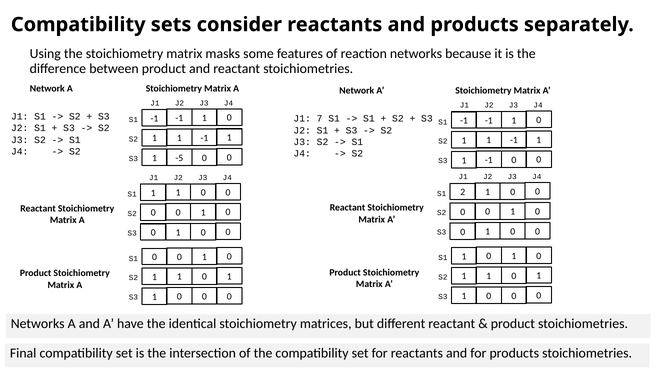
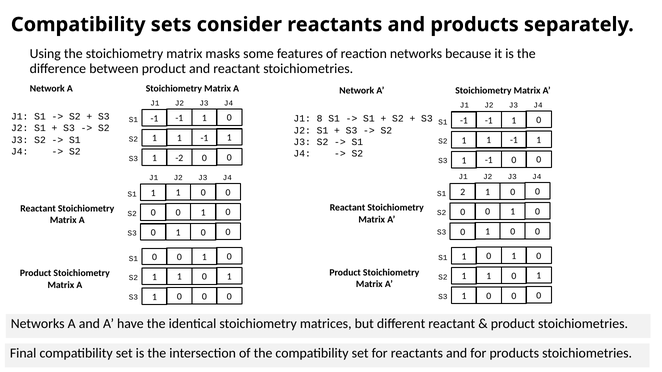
7: 7 -> 8 (320, 119)
-5: -5 -> -2 (179, 158)
